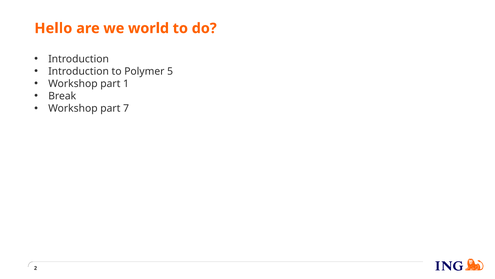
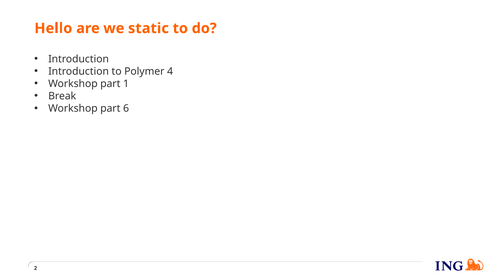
world: world -> static (148, 28)
5: 5 -> 4 (170, 71)
7: 7 -> 6 (126, 108)
